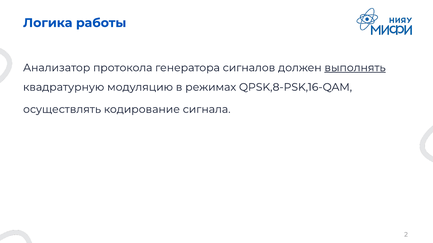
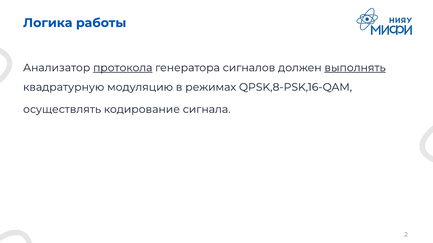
протокола underline: none -> present (123, 68)
